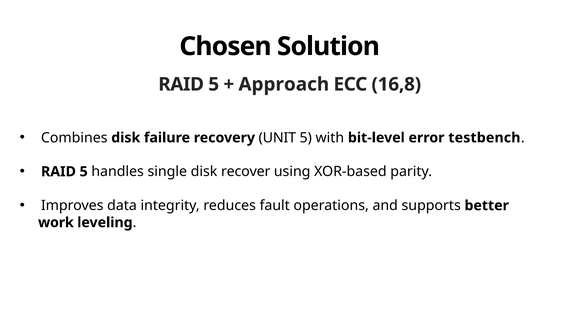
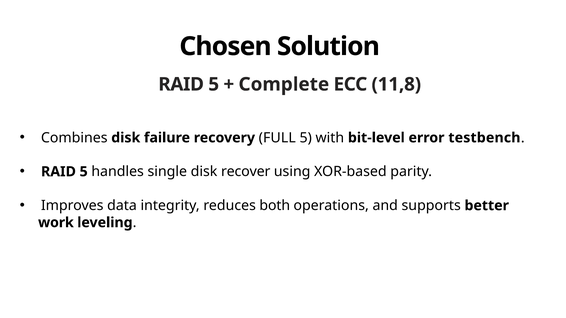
Approach: Approach -> Complete (284, 84)
16,8: 16,8 -> 11,8 (396, 84)
UNIT: UNIT -> FULL (277, 138)
fault: fault -> both (275, 206)
